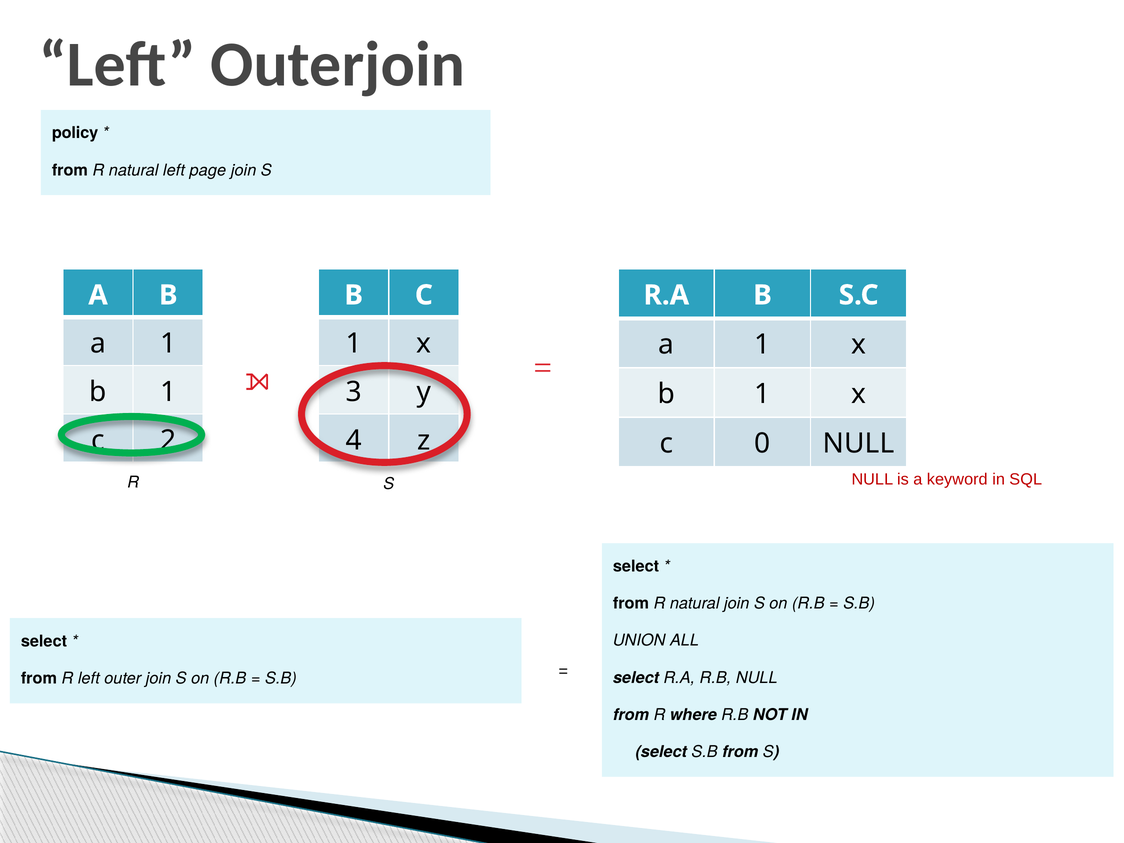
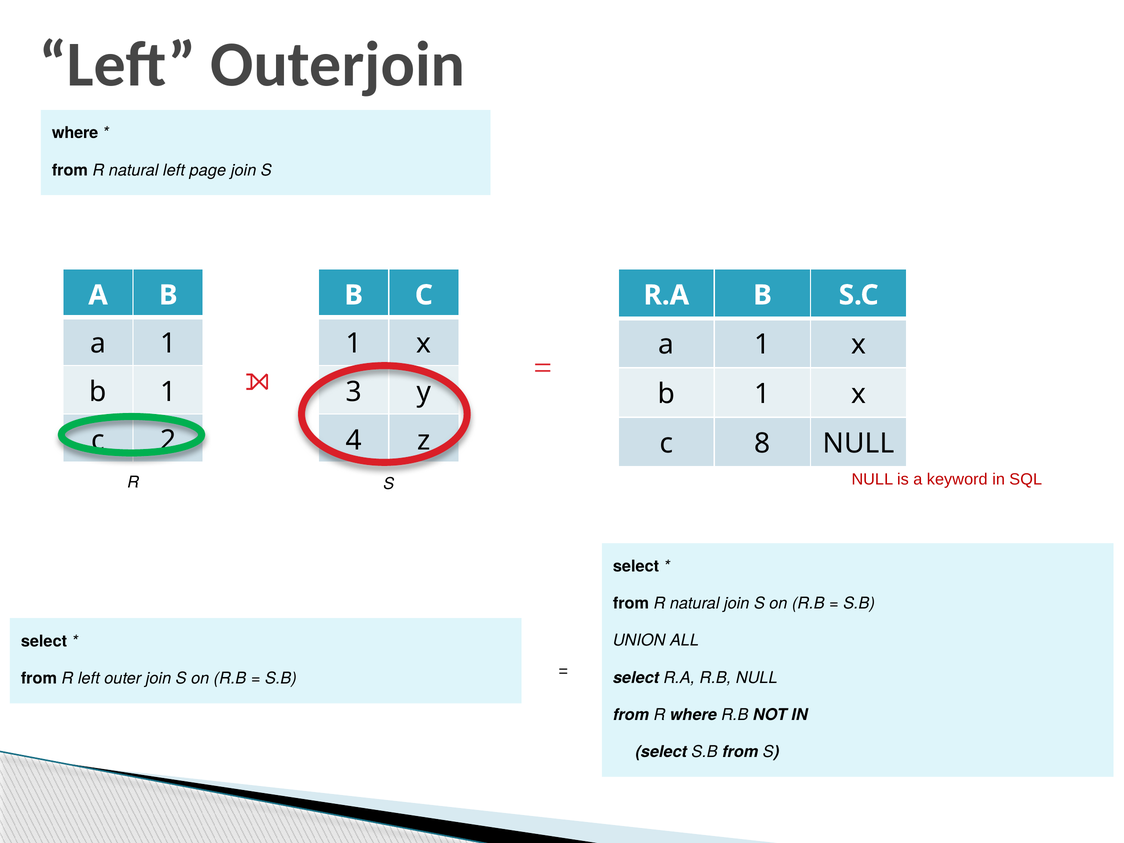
policy: policy -> where (75, 133)
0: 0 -> 8 (763, 444)
